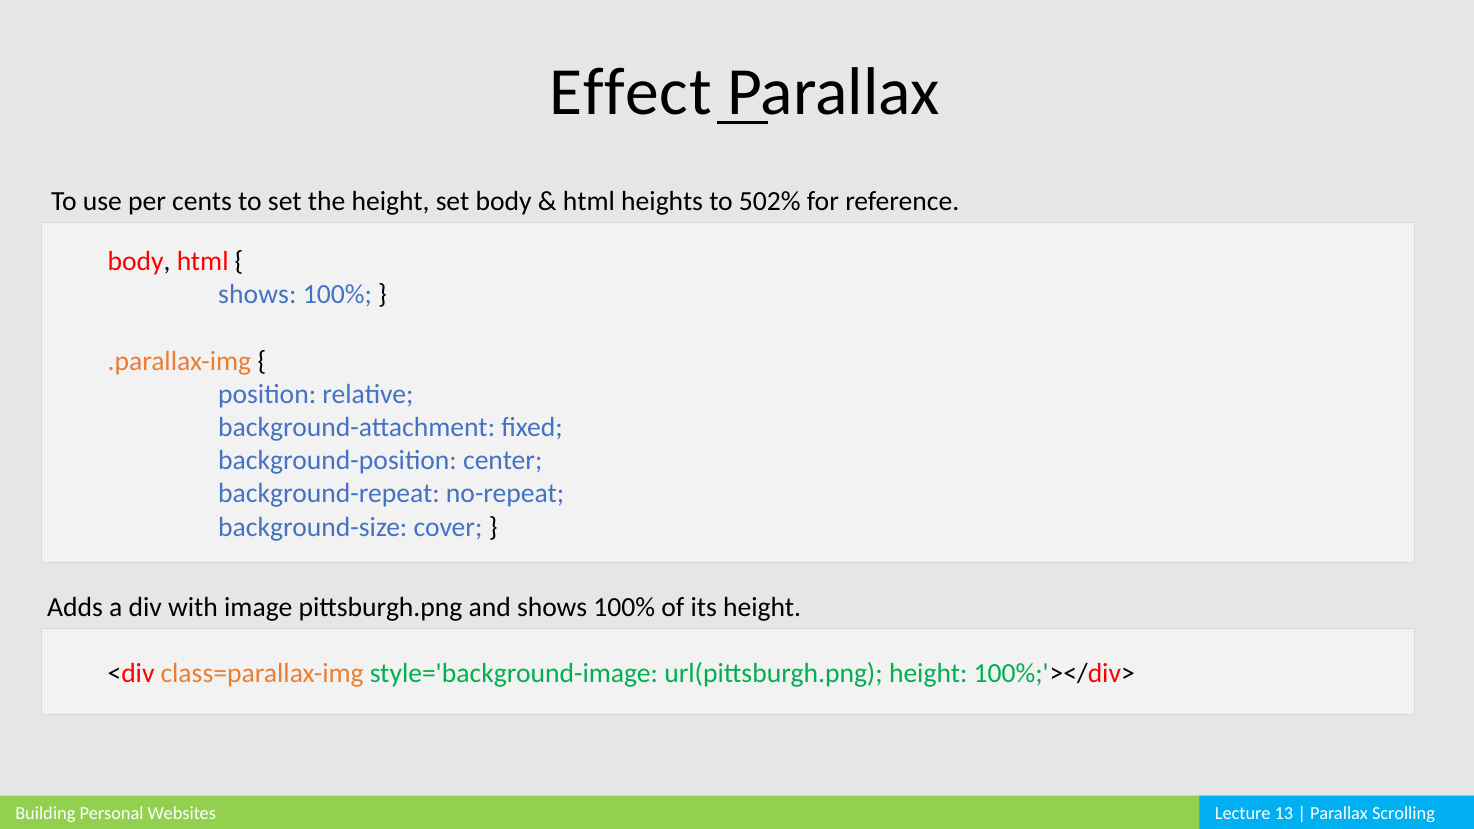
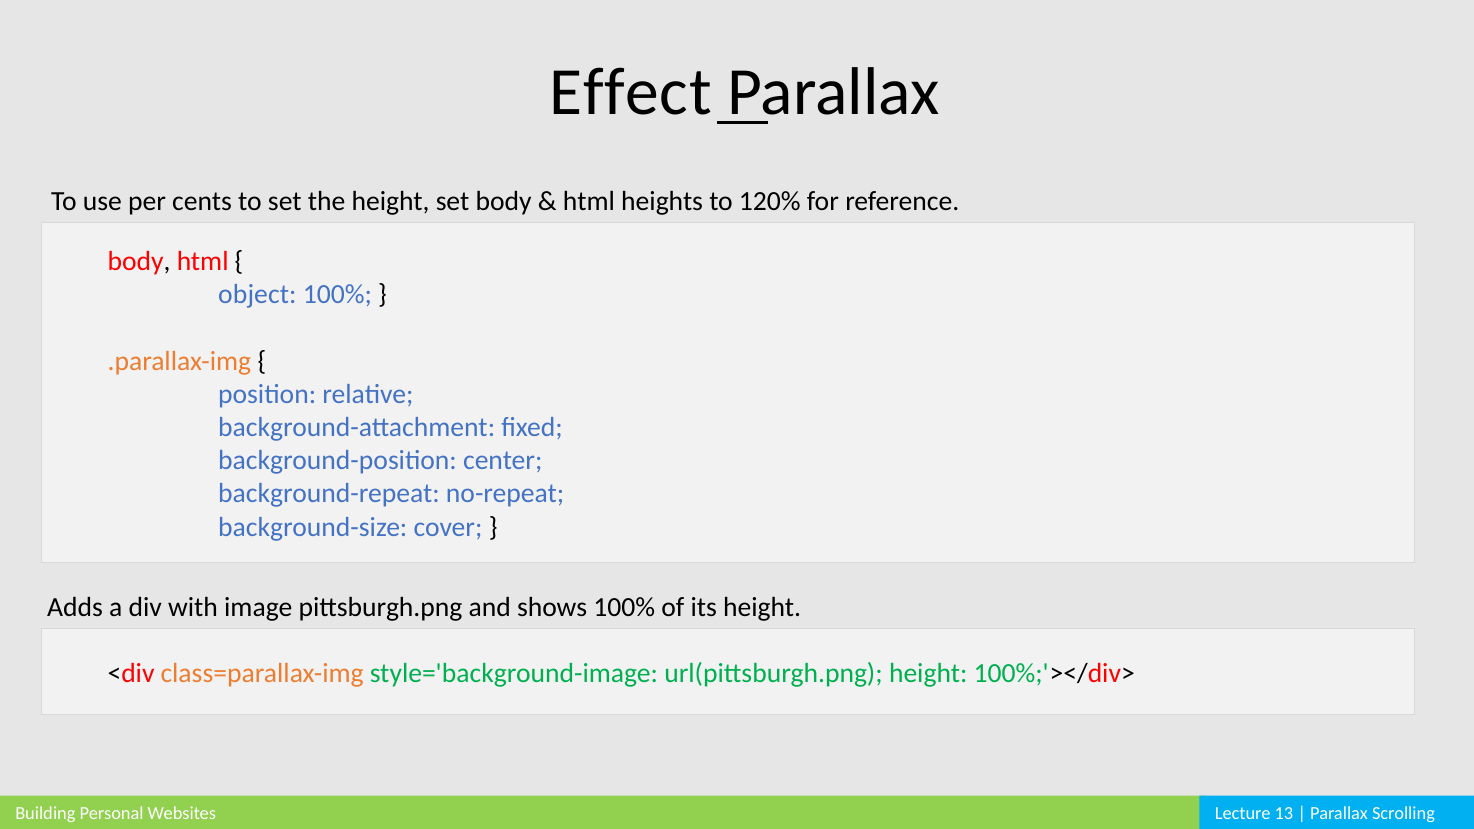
502%: 502% -> 120% (770, 202)
shows: shows -> object (257, 295)
